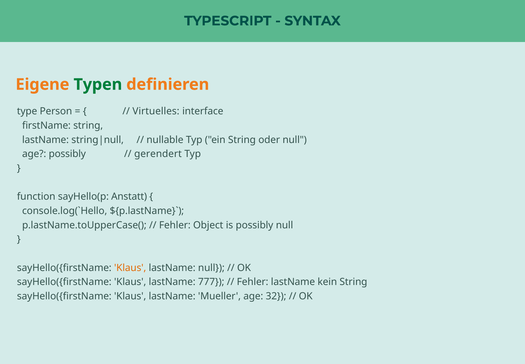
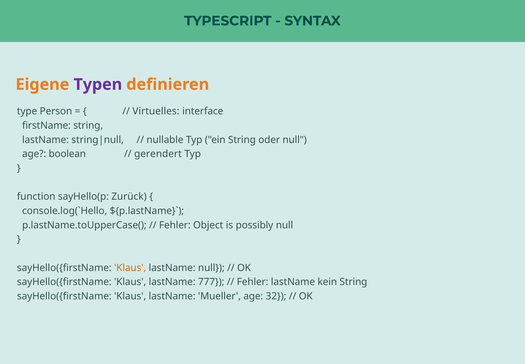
Typen colour: green -> purple (98, 84)
age possibly: possibly -> boolean (67, 154)
Anstatt: Anstatt -> Zurück (129, 196)
